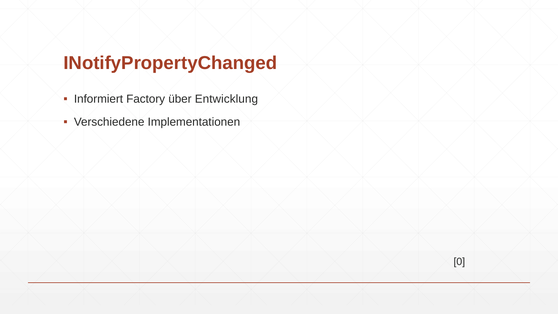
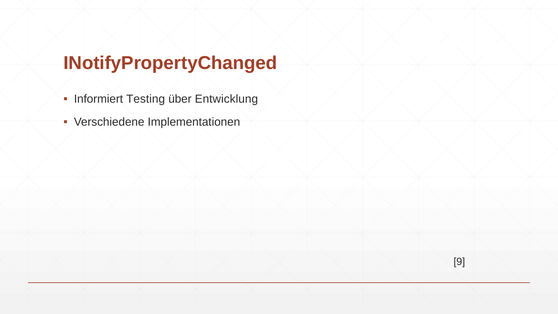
Factory: Factory -> Testing (146, 99)
0: 0 -> 9 (459, 262)
